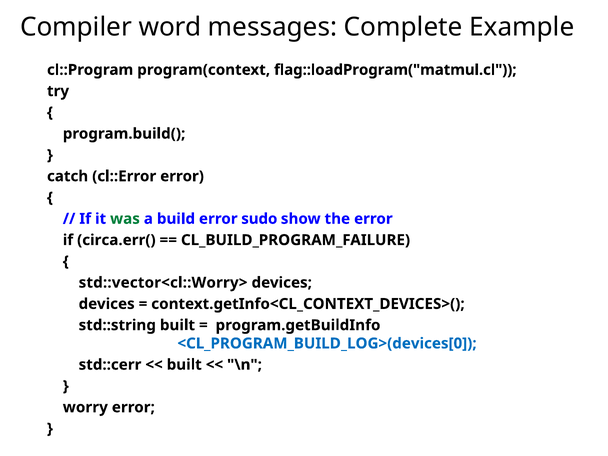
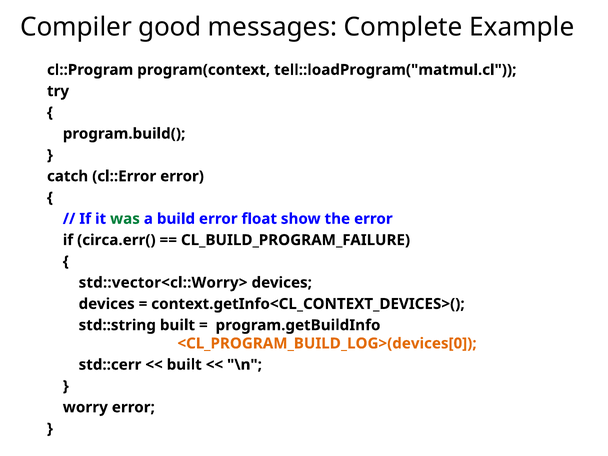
word: word -> good (170, 27)
flag::loadProgram("matmul.cl: flag::loadProgram("matmul.cl -> tell::loadProgram("matmul.cl (395, 70)
sudo: sudo -> float (259, 219)
<CL_PROGRAM_BUILD_LOG>(devices[0 colour: blue -> orange (327, 343)
